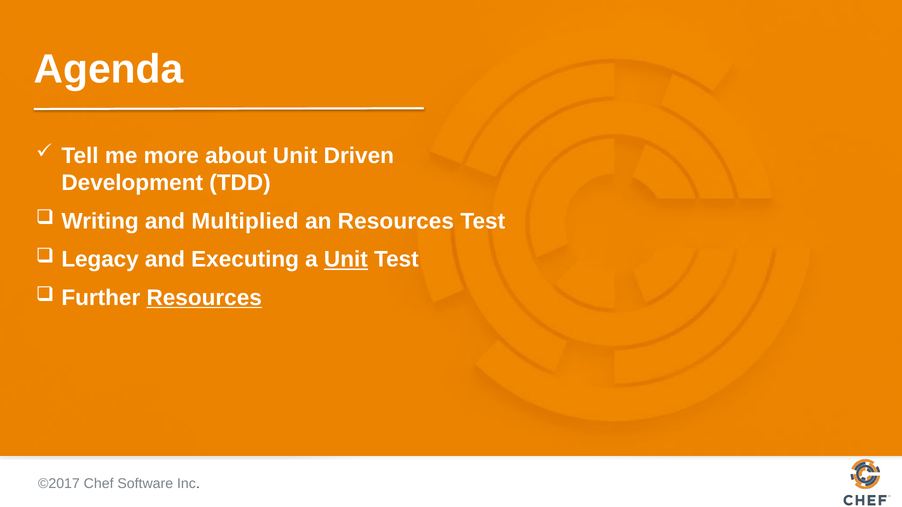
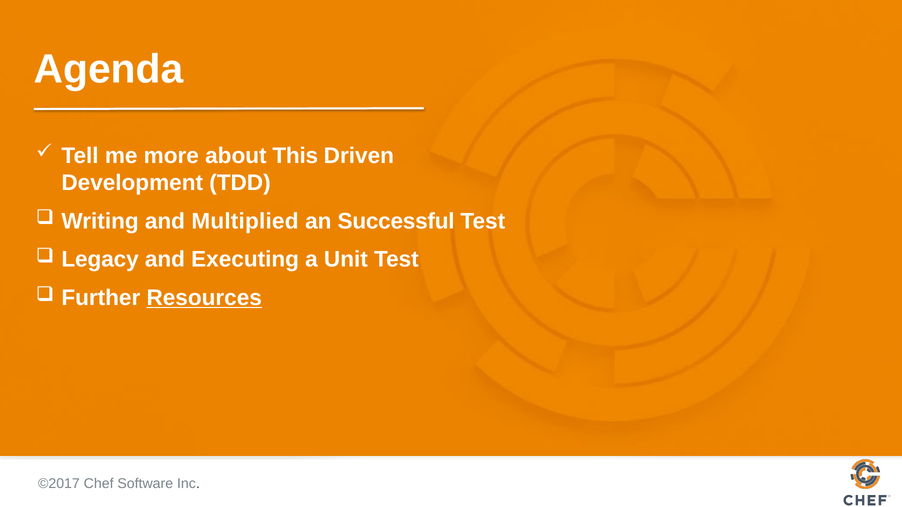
about Unit: Unit -> This (295, 156)
an Resources: Resources -> Successful (396, 221)
Unit underline: present -> none (346, 260)
